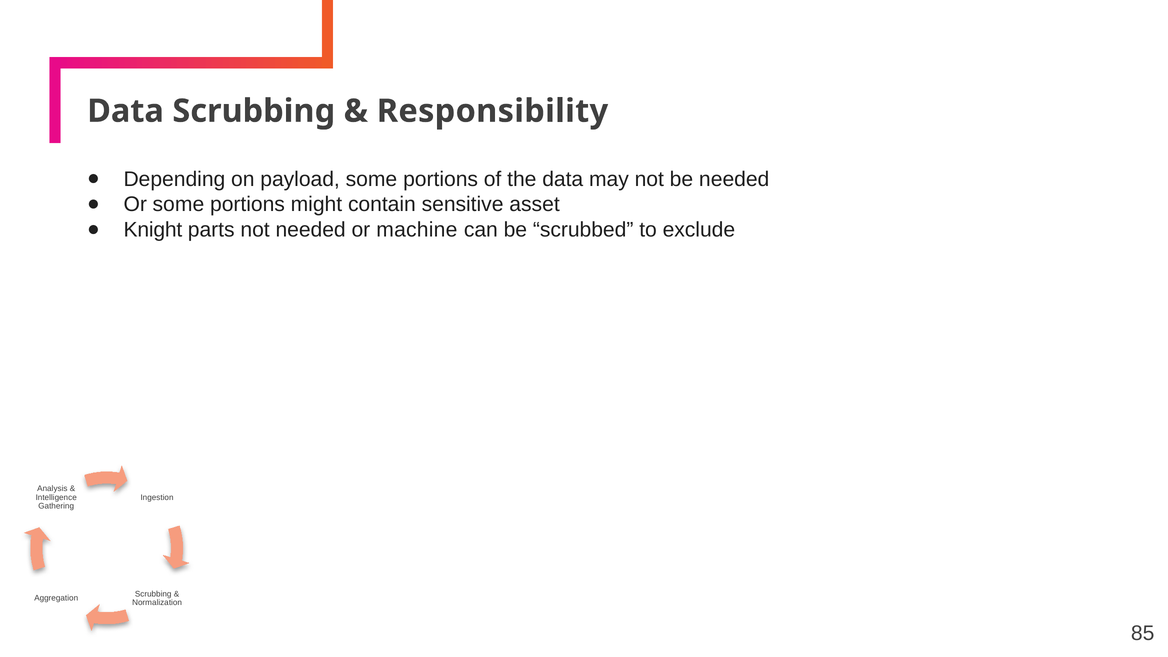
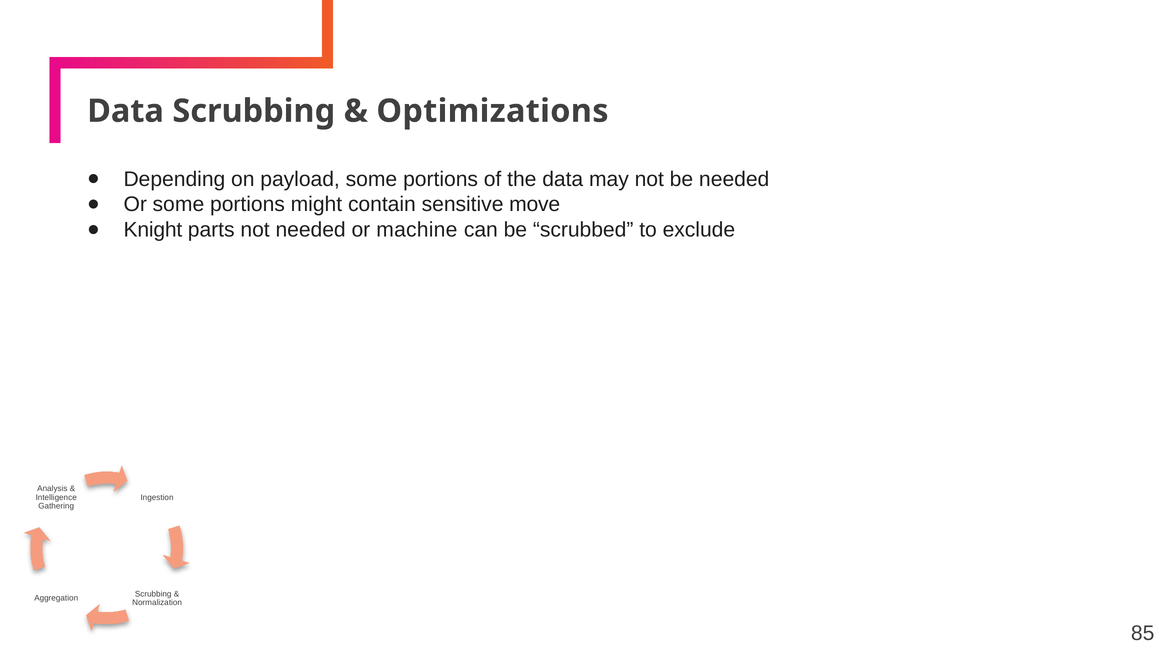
Responsibility: Responsibility -> Optimizations (492, 111)
asset: asset -> move (535, 204)
